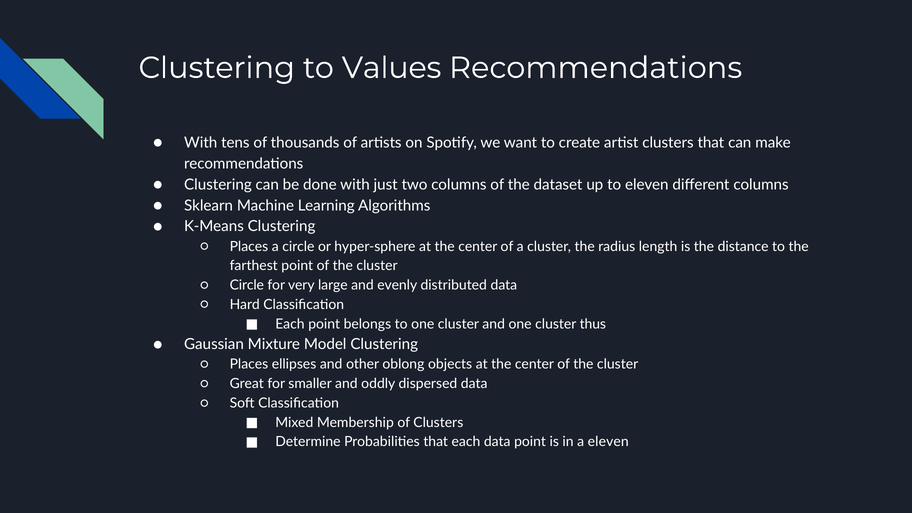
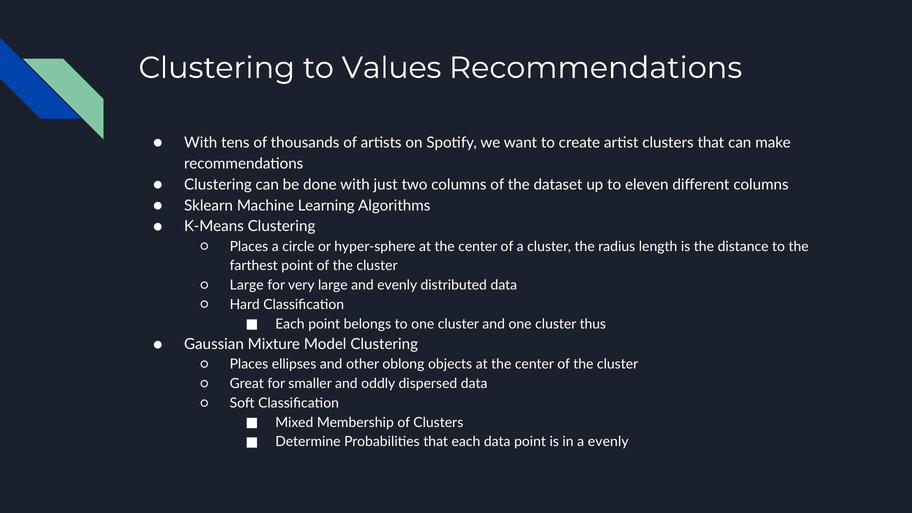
Circle: Circle -> Large (247, 285)
a eleven: eleven -> evenly (608, 442)
